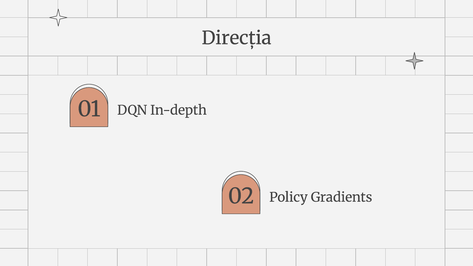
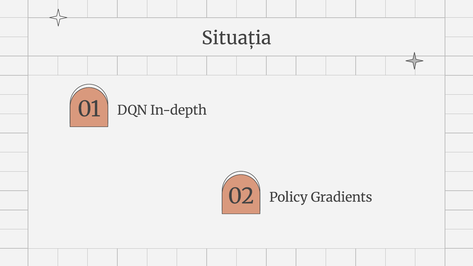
Direcția: Direcția -> Situația (236, 38)
